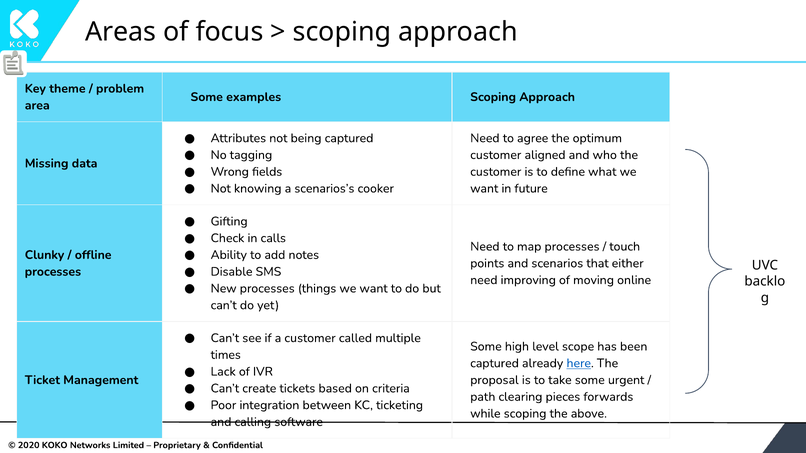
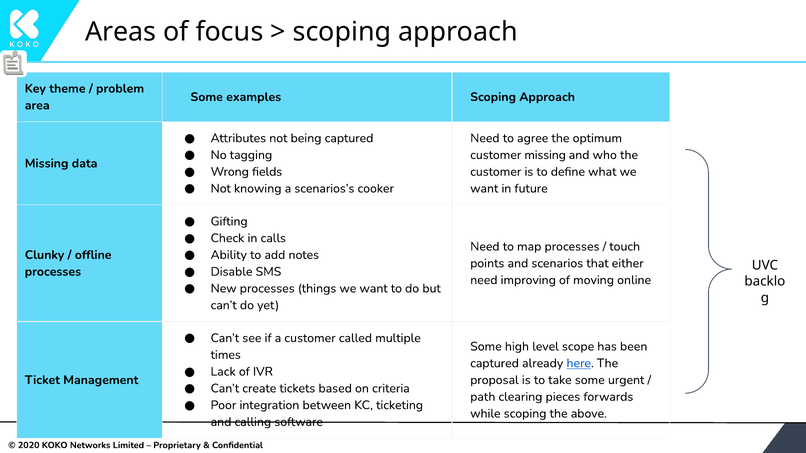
customer aligned: aligned -> missing (545, 155)
